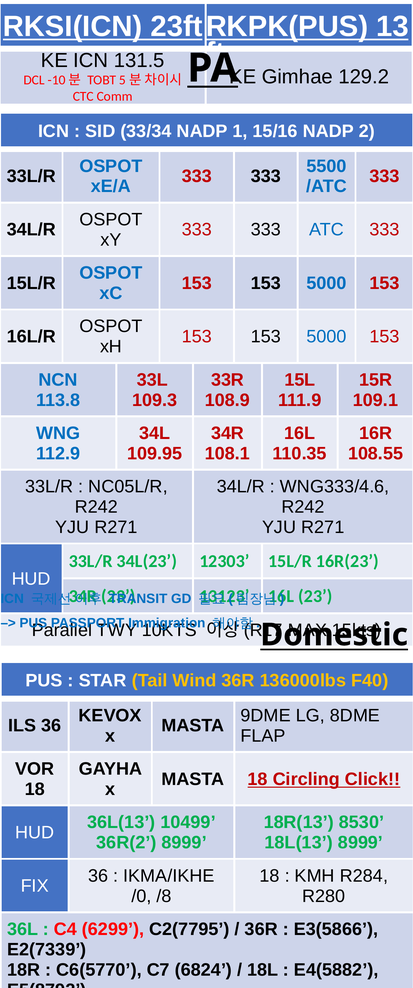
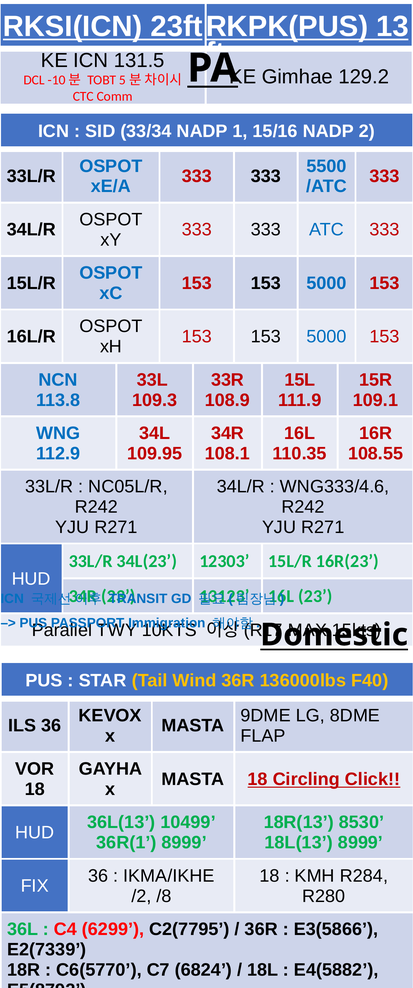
36R(2: 36R(2 -> 36R(1 (126, 843)
/0: /0 -> /2 (141, 896)
